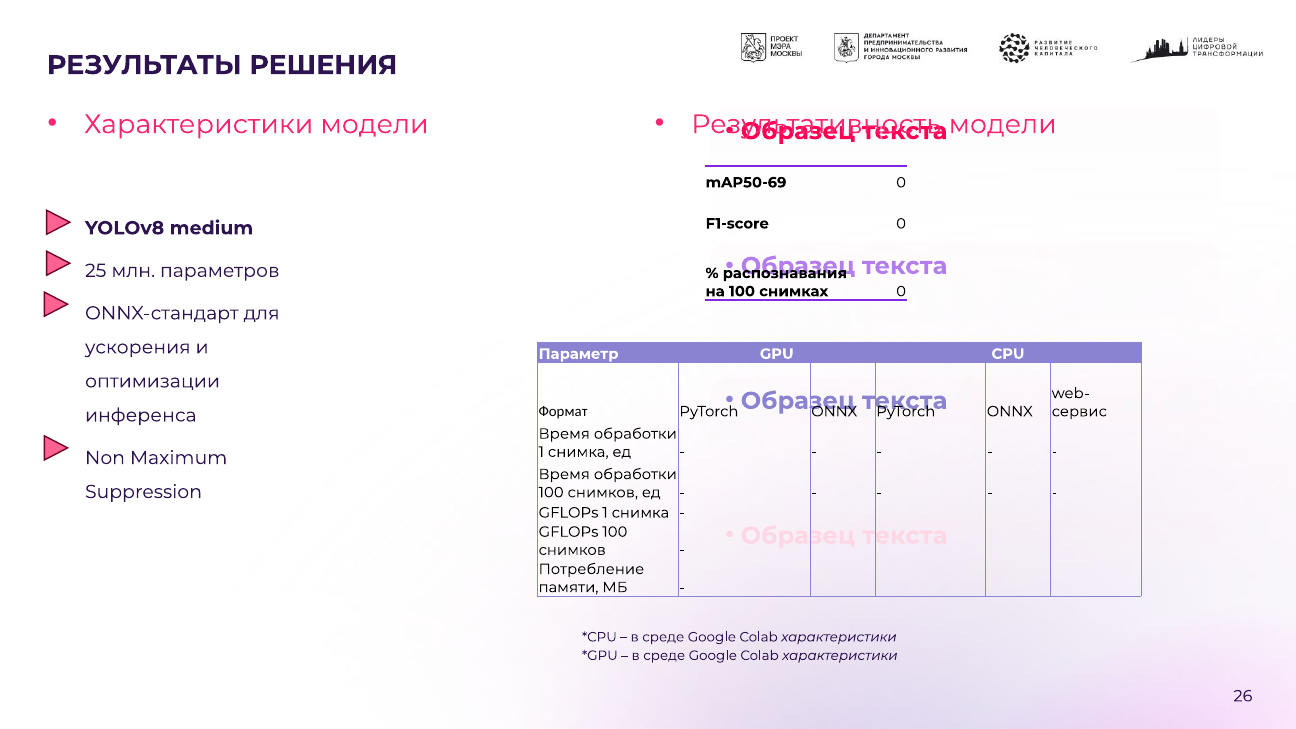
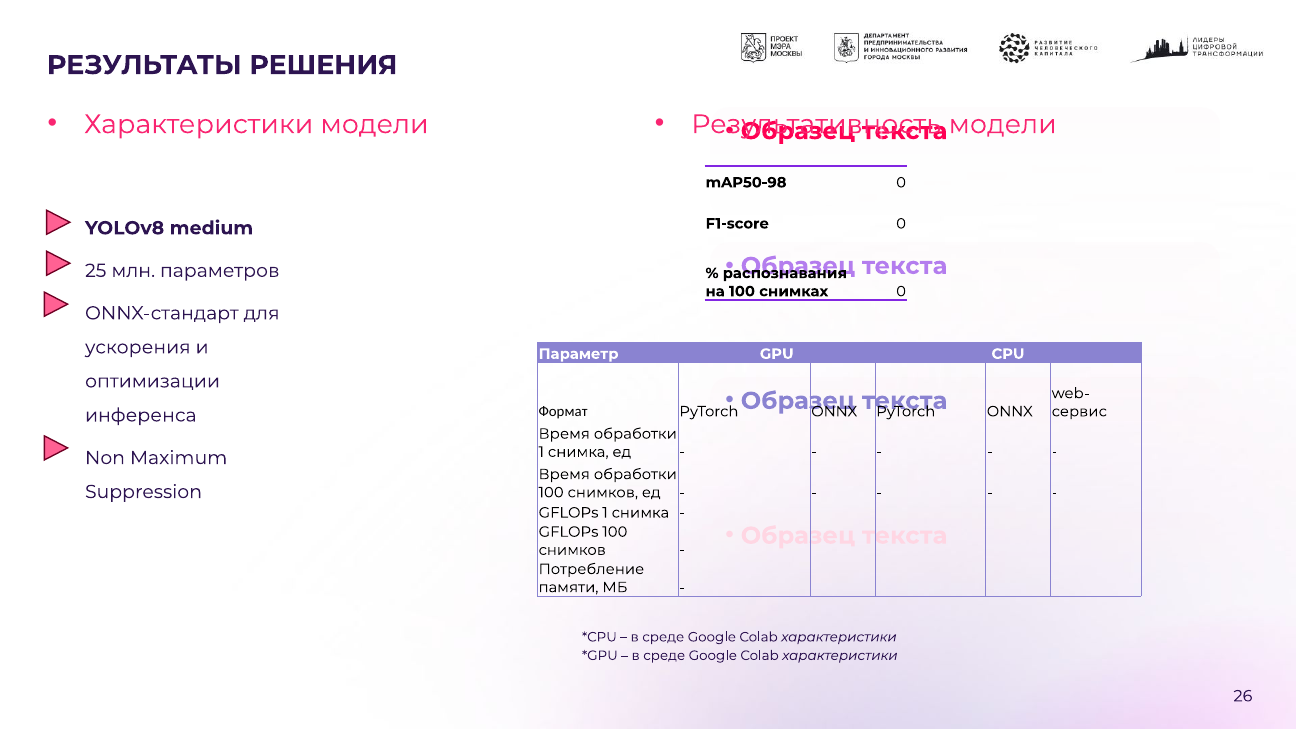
mAP50-69: mAP50-69 -> mAP50-98 (746, 183)
